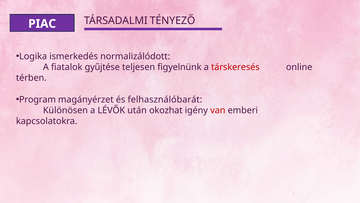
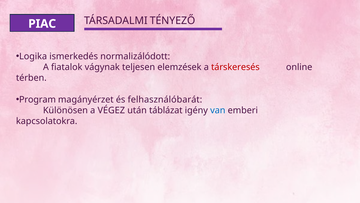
gyűjtése: gyűjtése -> vágynak (102, 67)
figyelnünk: figyelnünk -> elemzések (179, 67)
LÉVŐK: LÉVŐK -> VÉGEZ (111, 110)
okozhat: okozhat -> táblázat (166, 110)
van colour: red -> blue (218, 110)
